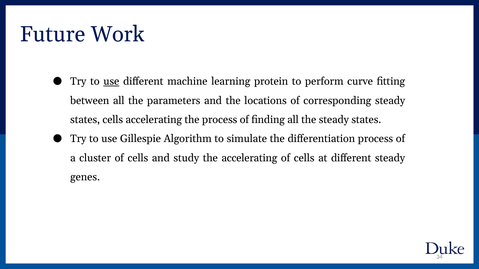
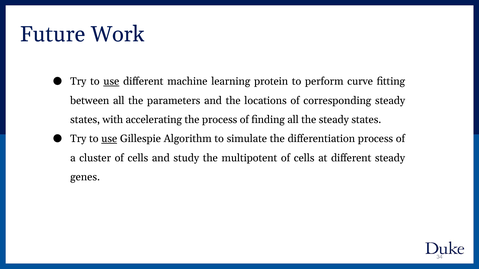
states cells: cells -> with (113, 120)
use underline: none -> present (109, 139)
the accelerating: accelerating -> multipotent (249, 158)
